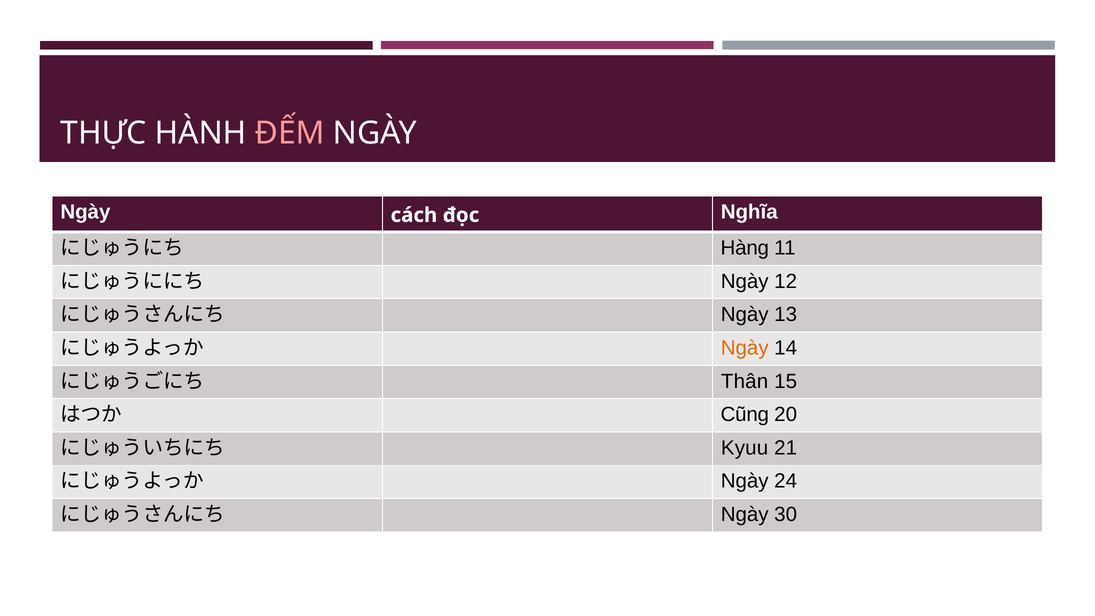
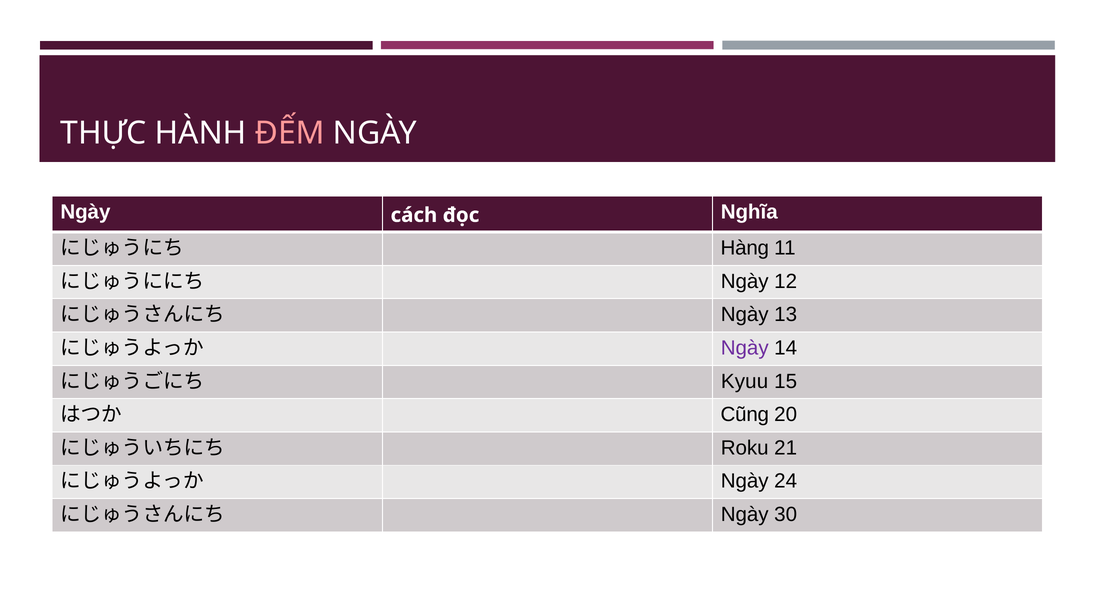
Ngày colour: orange -> purple (745, 348)
Thân: Thân -> Kyuu (745, 381)
Kyuu: Kyuu -> Roku (745, 448)
